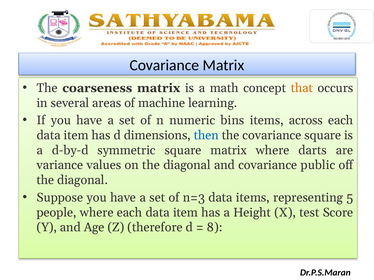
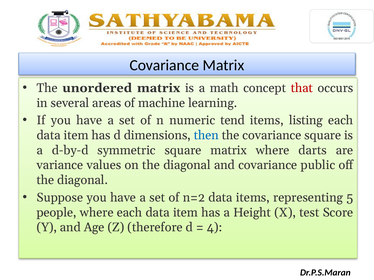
coarseness: coarseness -> unordered (97, 88)
that colour: orange -> red (302, 88)
bins: bins -> tend (233, 121)
across: across -> listing (306, 121)
n=3: n=3 -> n=2 (194, 198)
8: 8 -> 4 (215, 228)
